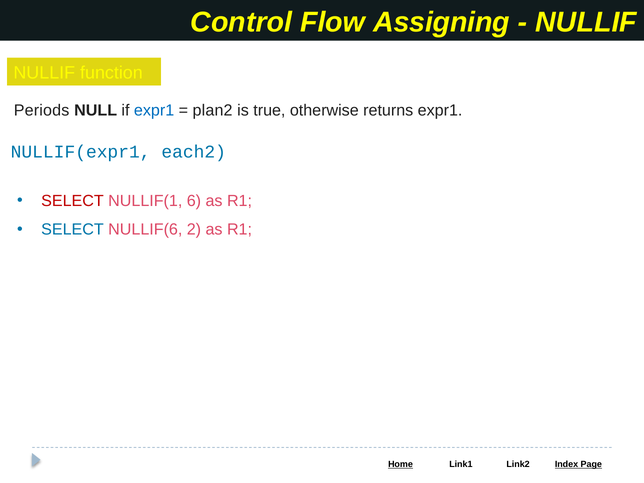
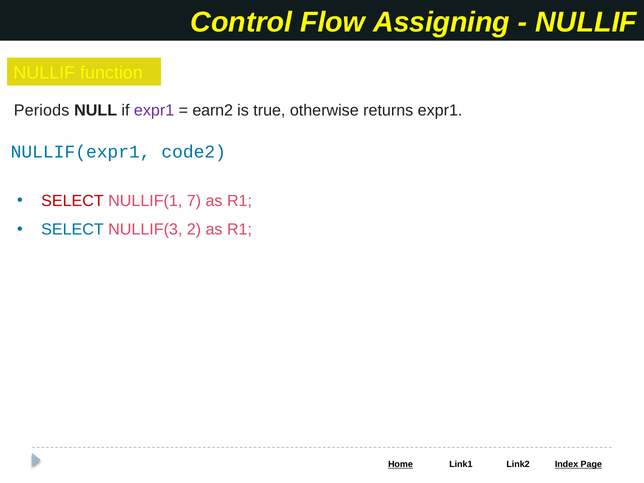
expr1 colour: blue -> purple (154, 111)
plan2: plan2 -> earn2 (213, 111)
each2: each2 -> code2 (194, 152)
6: 6 -> 7 (194, 201)
NULLIF(6: NULLIF(6 -> NULLIF(3 (145, 230)
